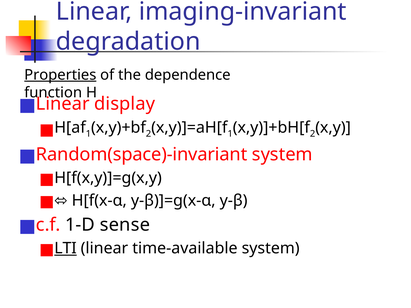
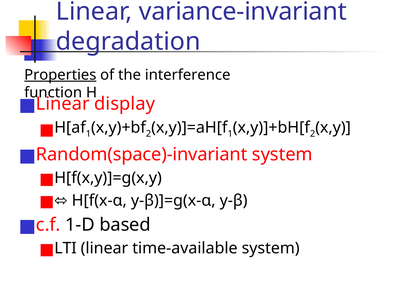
imaging-invariant: imaging-invariant -> variance-invariant (243, 12)
dependence: dependence -> interference (188, 75)
sense: sense -> based (125, 225)
LTI underline: present -> none (65, 249)
